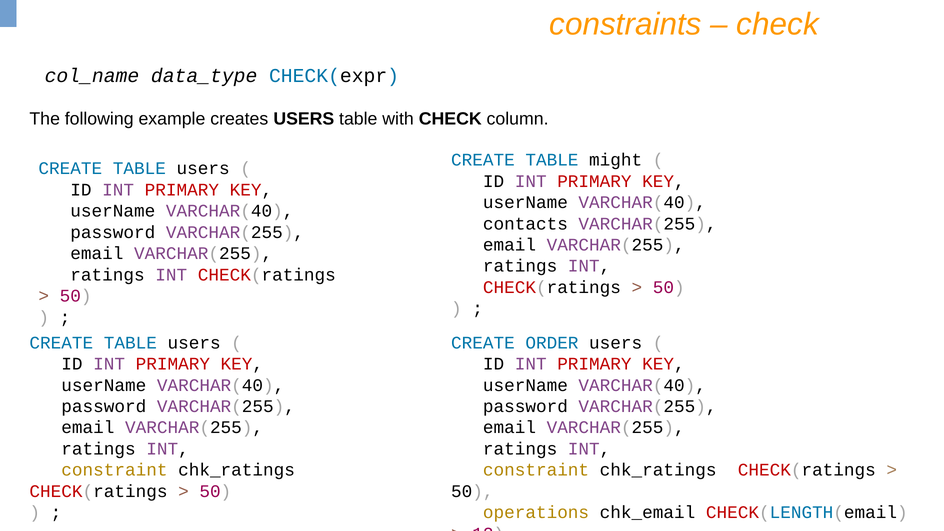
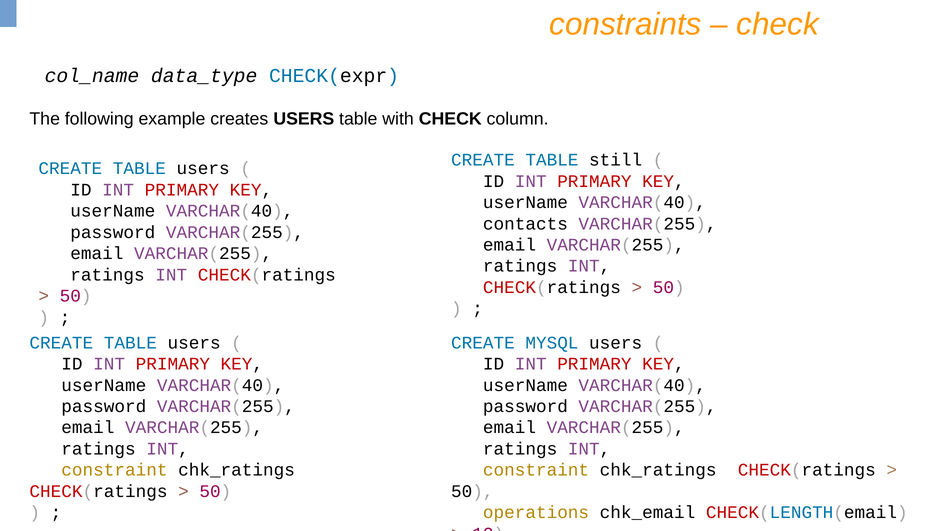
might: might -> still (616, 160)
ORDER: ORDER -> MYSQL (552, 343)
